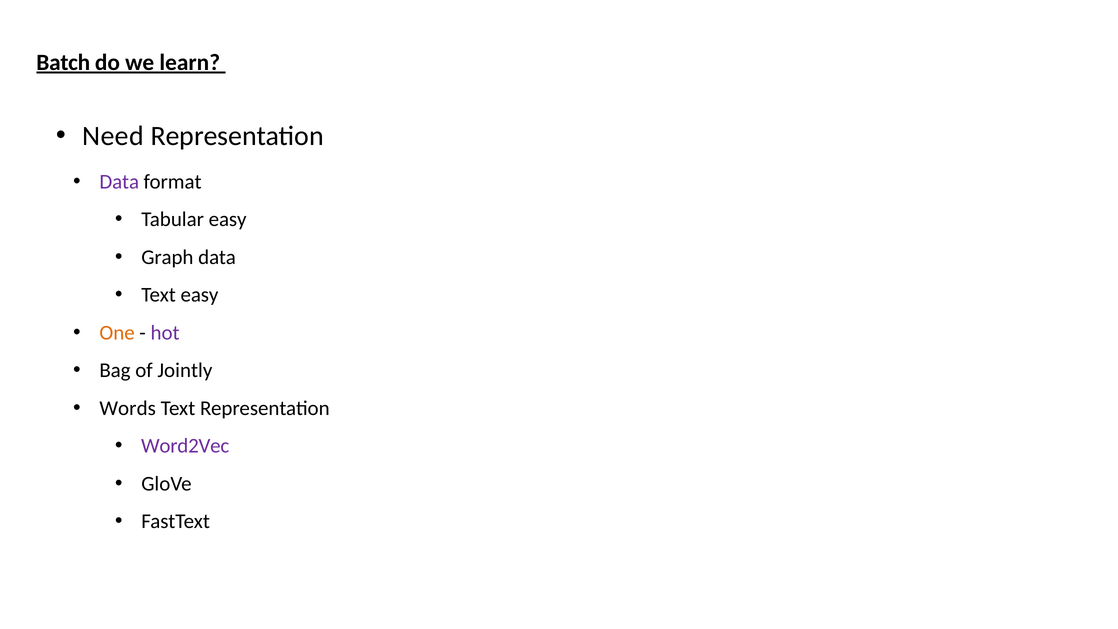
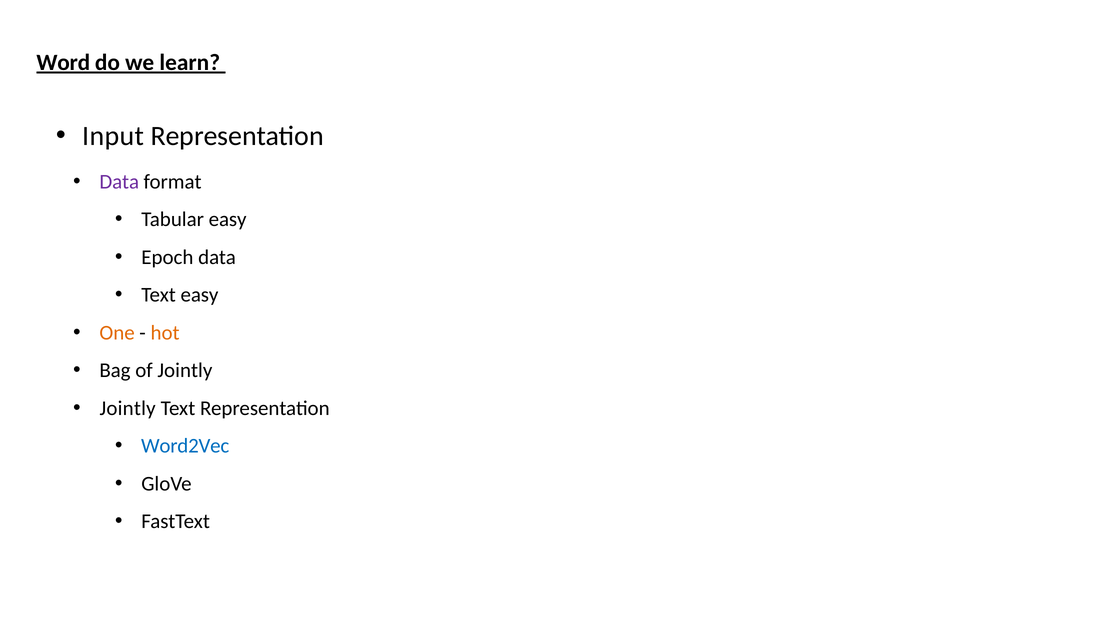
Batch: Batch -> Word (63, 62)
Need: Need -> Input (113, 136)
Graph: Graph -> Epoch (167, 257)
hot colour: purple -> orange (165, 333)
Words: Words -> Jointly (128, 408)
Word2Vec colour: purple -> blue (185, 446)
